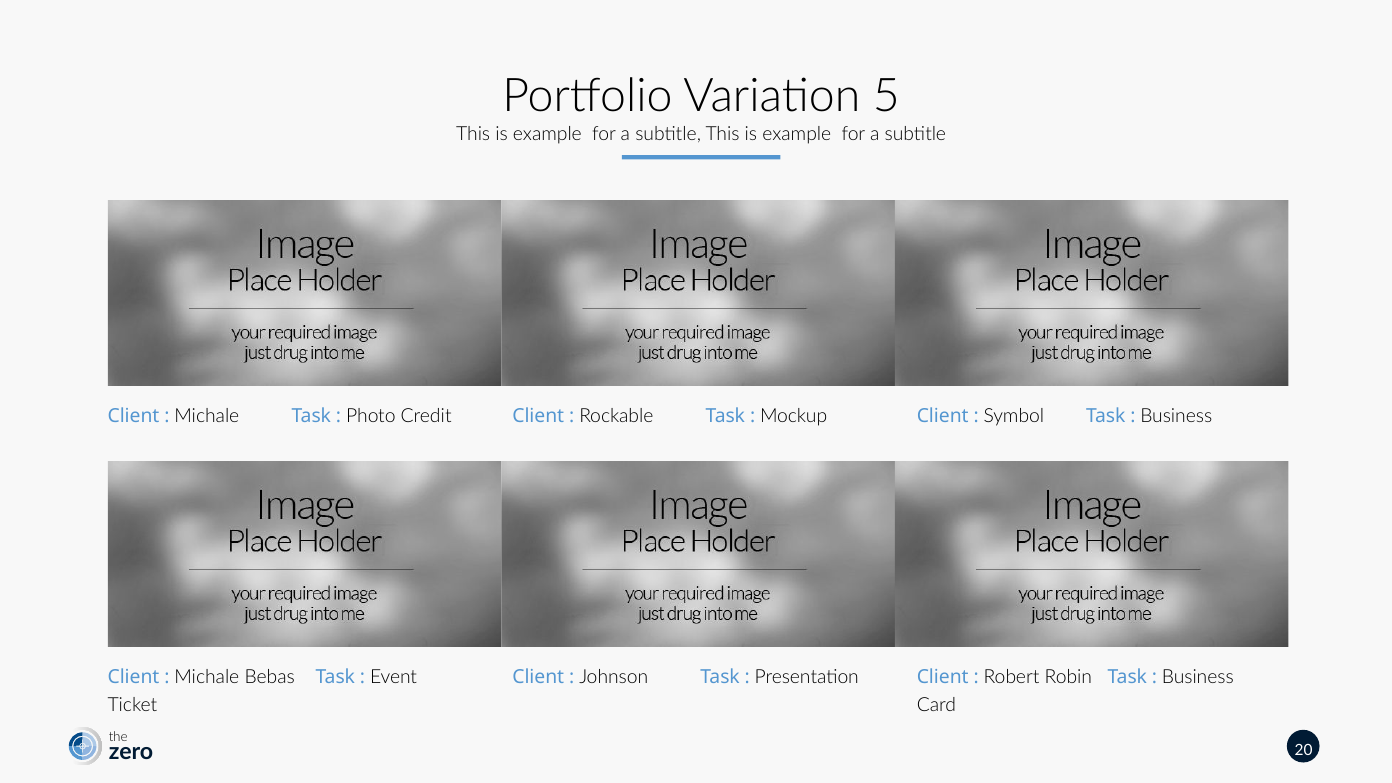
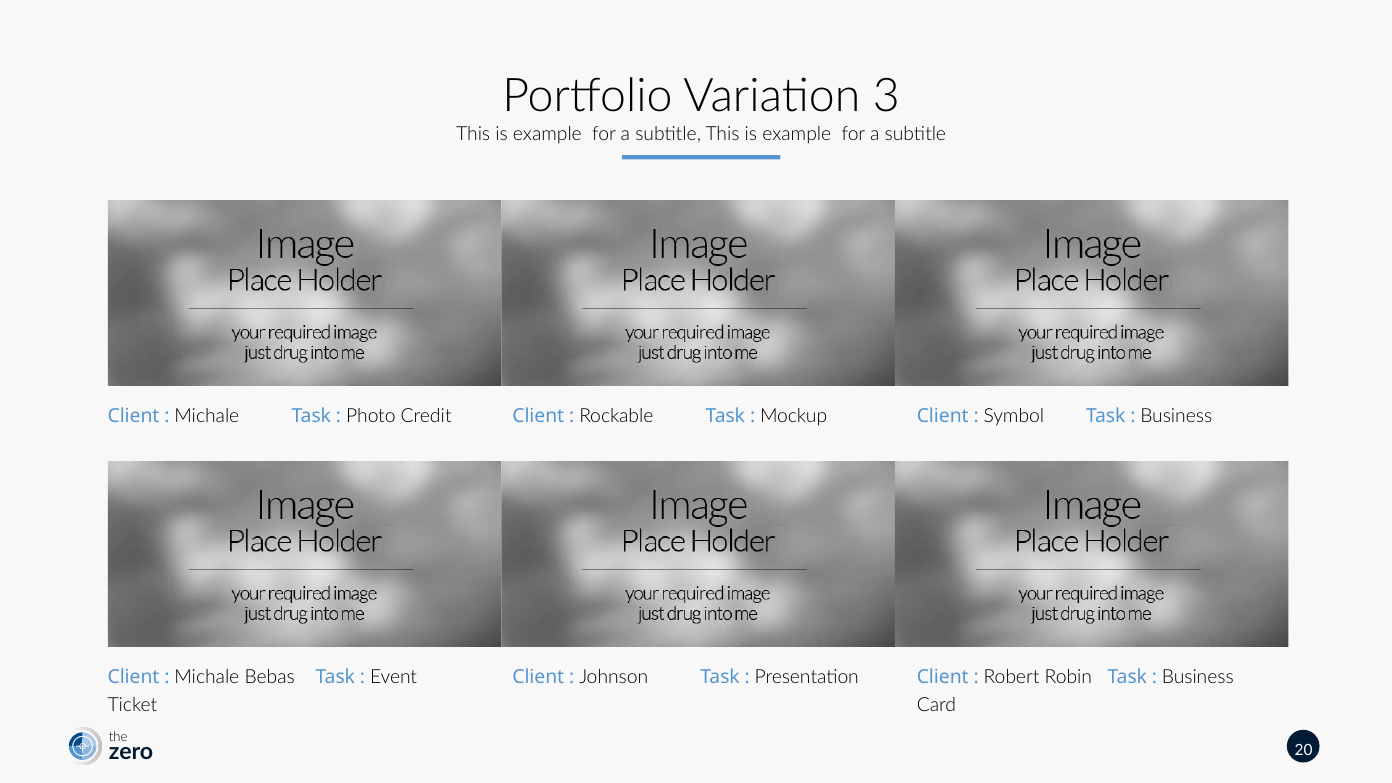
5: 5 -> 3 (886, 96)
